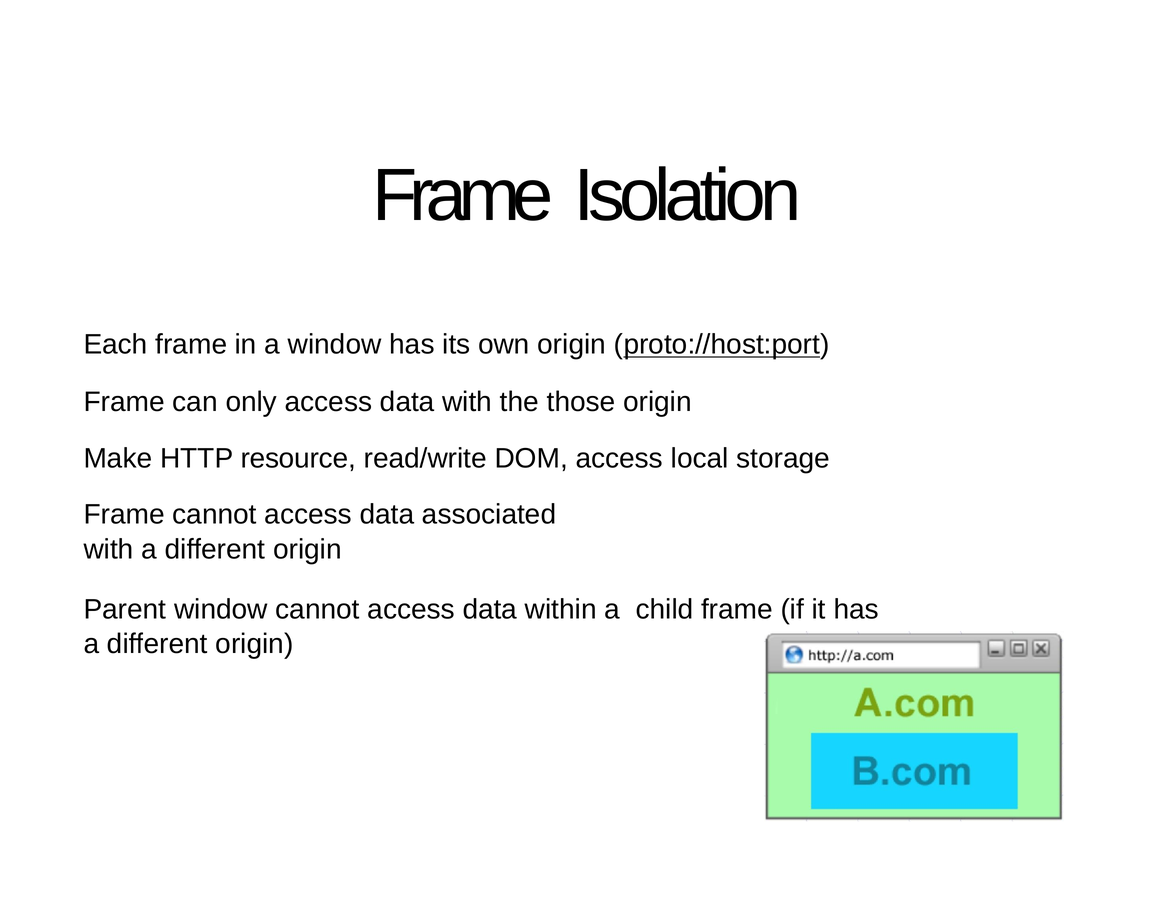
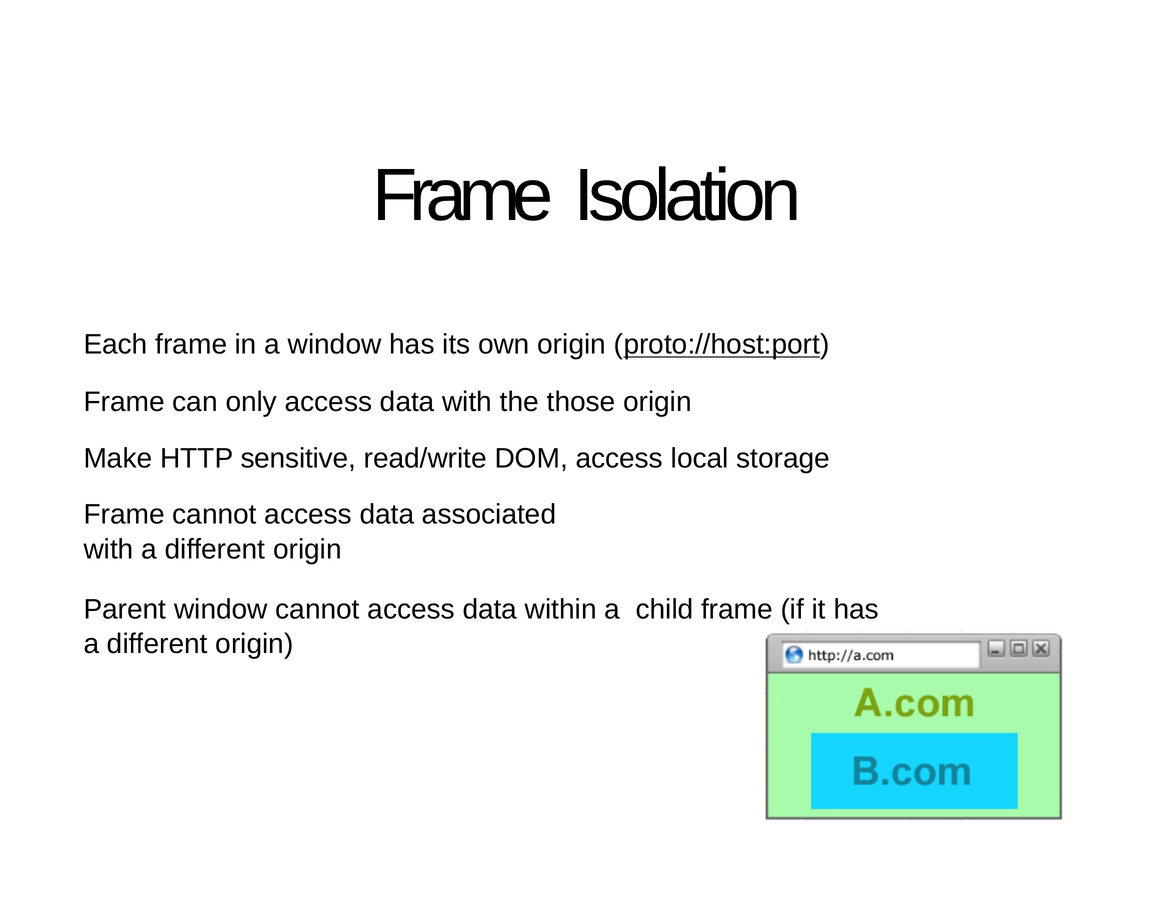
resource: resource -> sensitive (298, 458)
